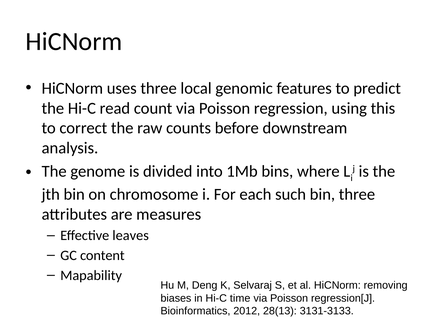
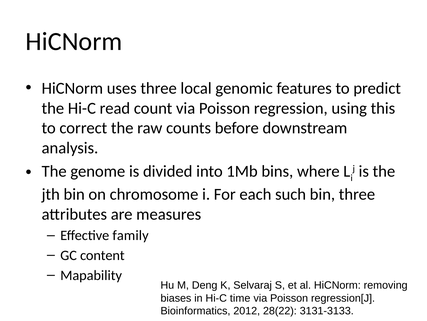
leaves: leaves -> family (131, 235)
28(13: 28(13 -> 28(22 (280, 310)
